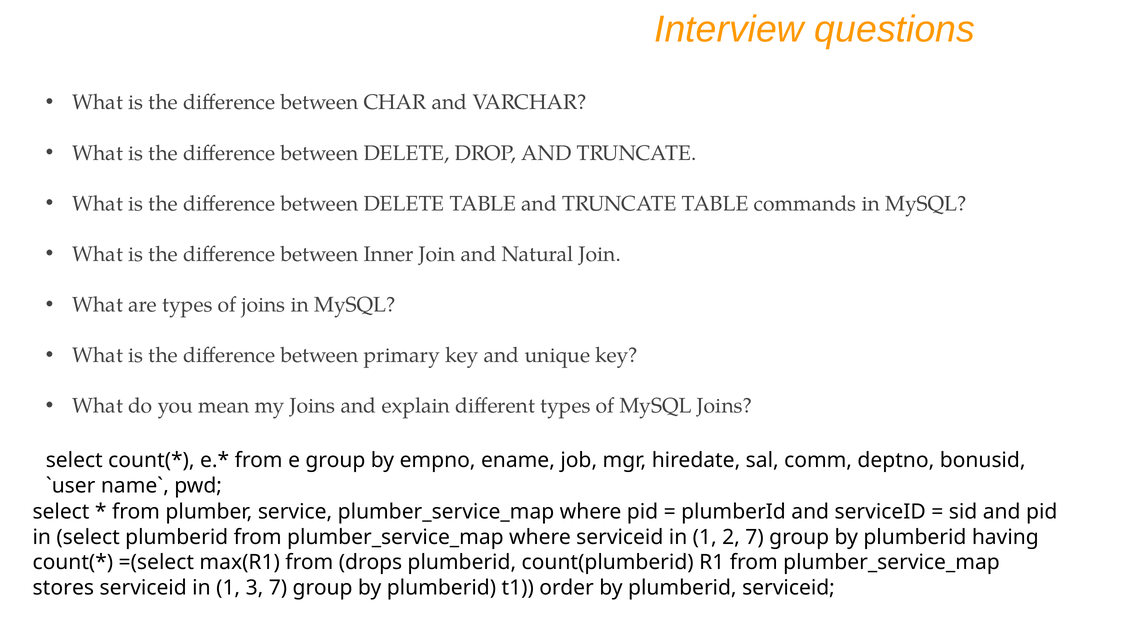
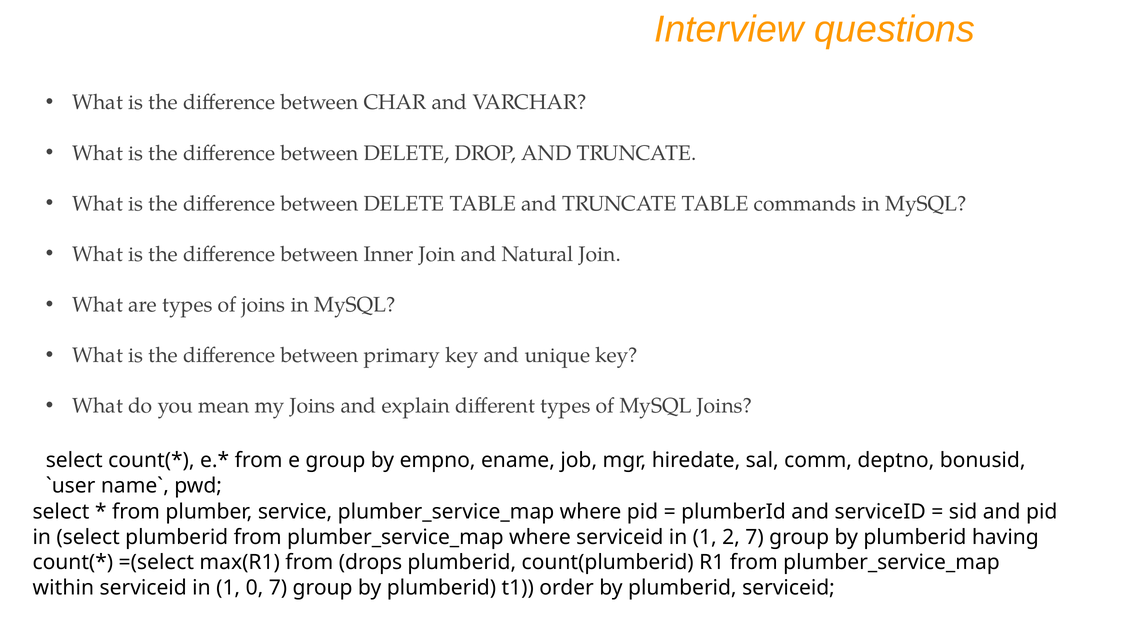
stores: stores -> within (63, 588)
3: 3 -> 0 (254, 588)
